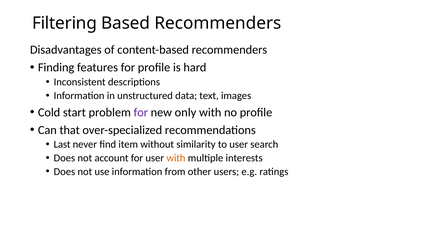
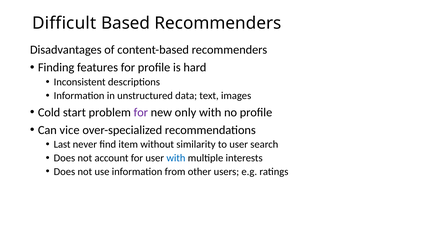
Filtering: Filtering -> Difficult (64, 23)
that: that -> vice (70, 130)
with colour: orange -> blue (176, 158)
